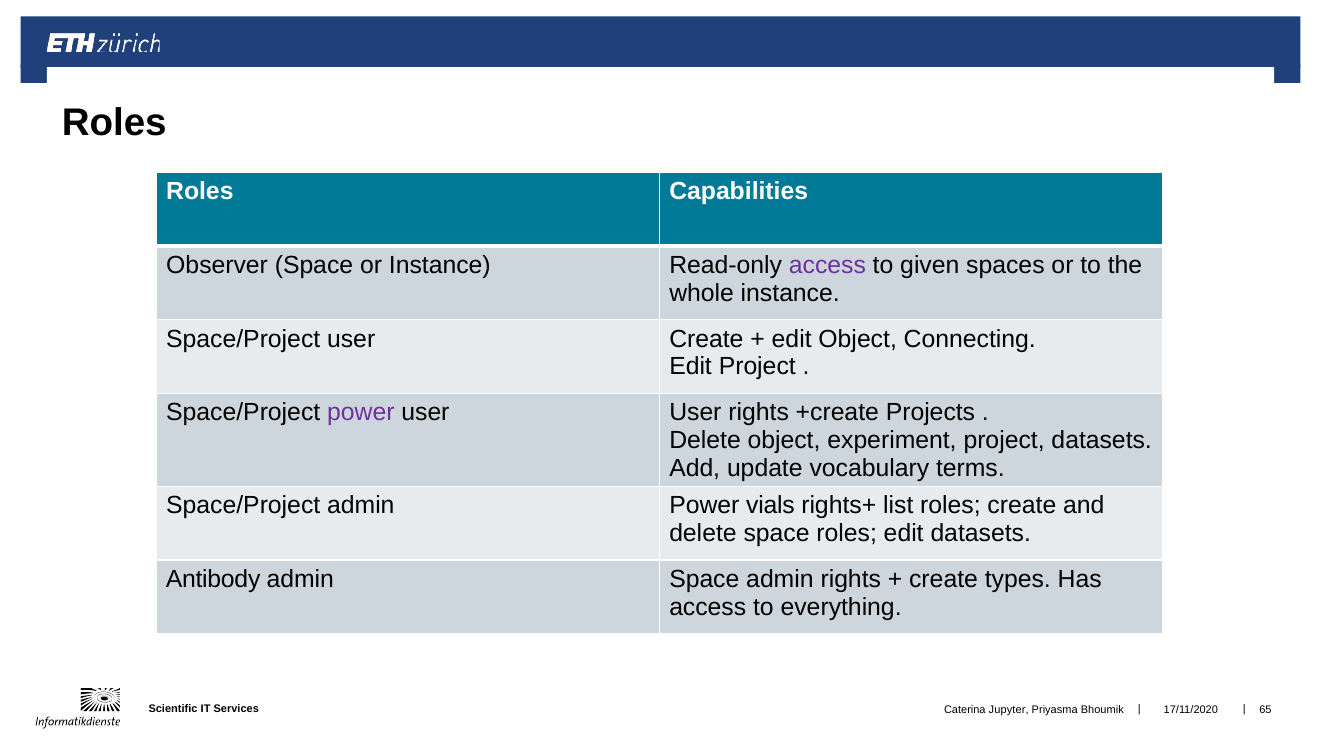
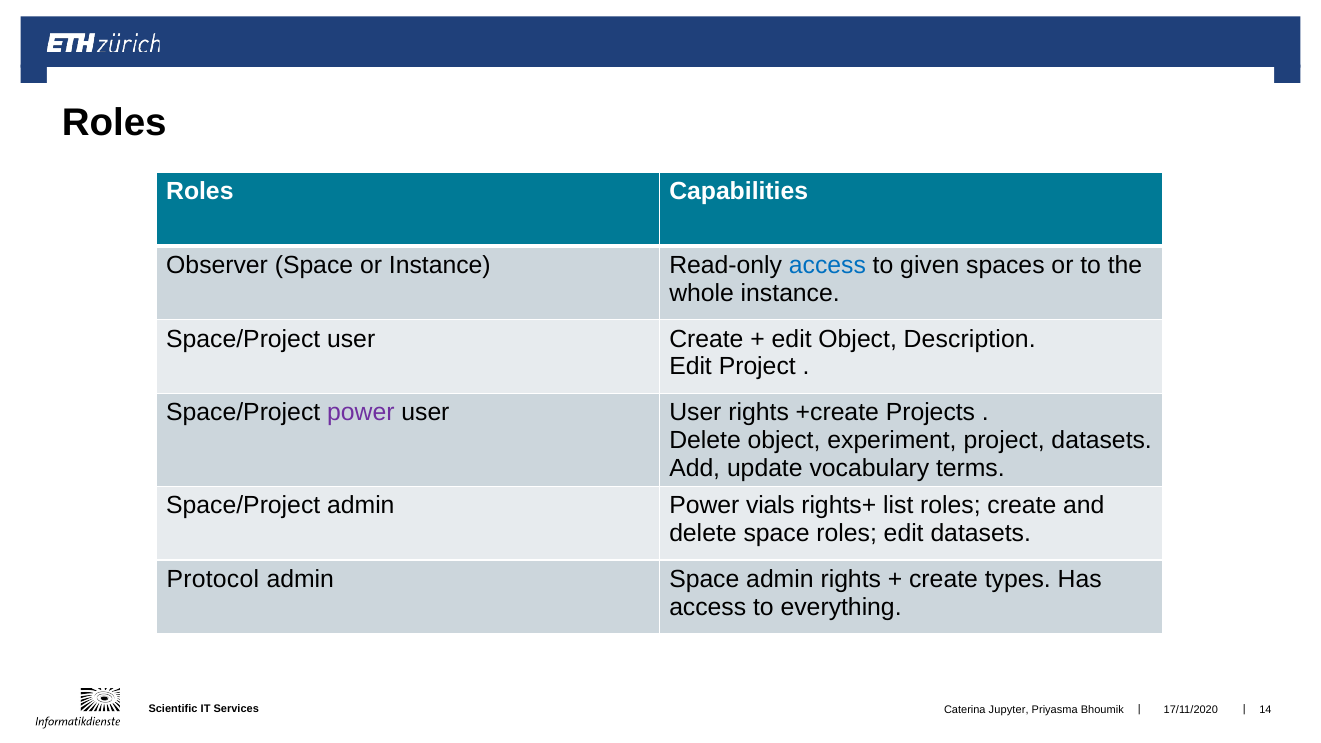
access colour: purple -> blue (827, 265)
Connecting: Connecting -> Description (970, 339)
Antibody: Antibody -> Protocol (213, 579)
65: 65 -> 14 (1265, 710)
